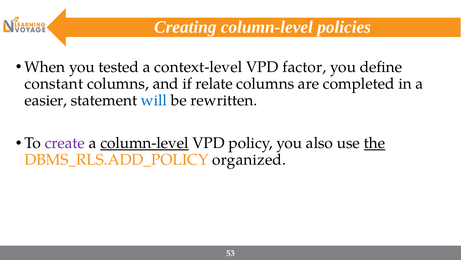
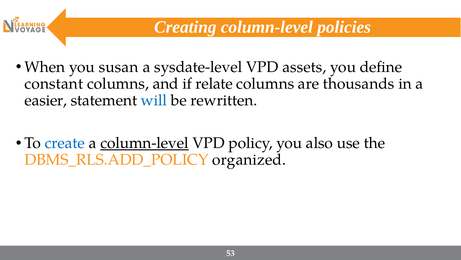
tested: tested -> susan (119, 67)
context-level: context-level -> sysdate-level (198, 67)
factor: factor -> assets (304, 67)
completed: completed -> thousands (359, 83)
create colour: purple -> blue (65, 143)
the underline: present -> none (375, 143)
